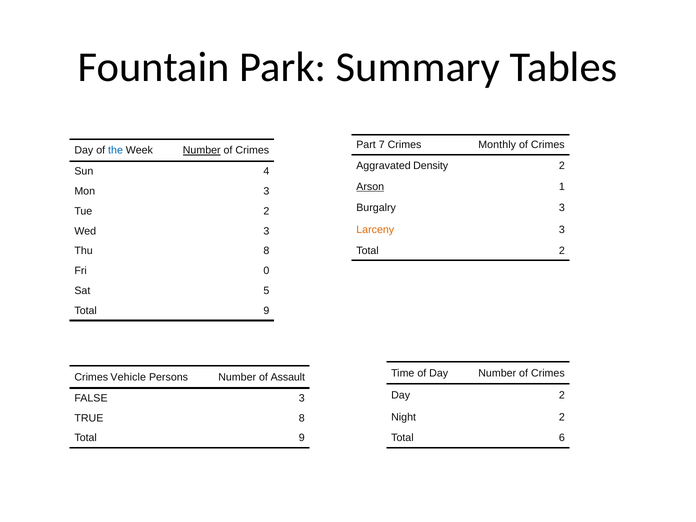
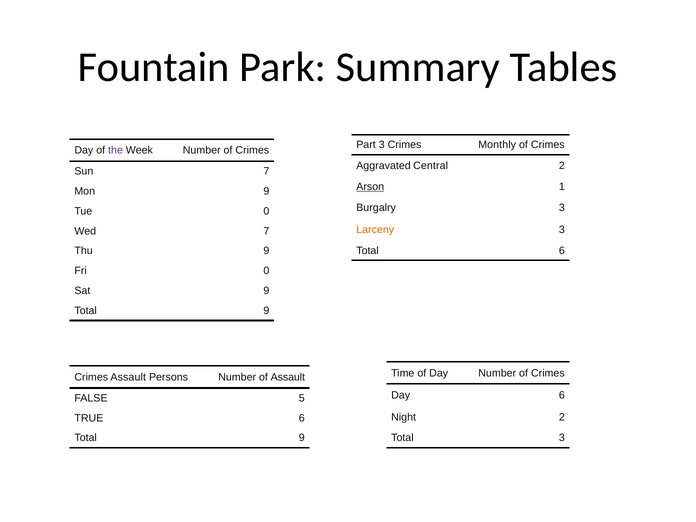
Part 7: 7 -> 3 (382, 145)
the colour: blue -> purple (116, 150)
Number underline: present -> none (202, 150)
Density: Density -> Central (431, 166)
Sun 4: 4 -> 7 (266, 171)
Mon 3: 3 -> 9 (266, 191)
Tue 2: 2 -> 0 (266, 211)
Wed 3: 3 -> 7 (266, 231)
Total 2: 2 -> 6 (562, 251)
Thu 8: 8 -> 9 (266, 251)
Sat 5: 5 -> 9 (266, 291)
Crimes Vehicle: Vehicle -> Assault (128, 377)
Day 2: 2 -> 6 (562, 395)
FALSE 3: 3 -> 5 (302, 398)
TRUE 8: 8 -> 6 (302, 418)
Total 6: 6 -> 3 (562, 438)
